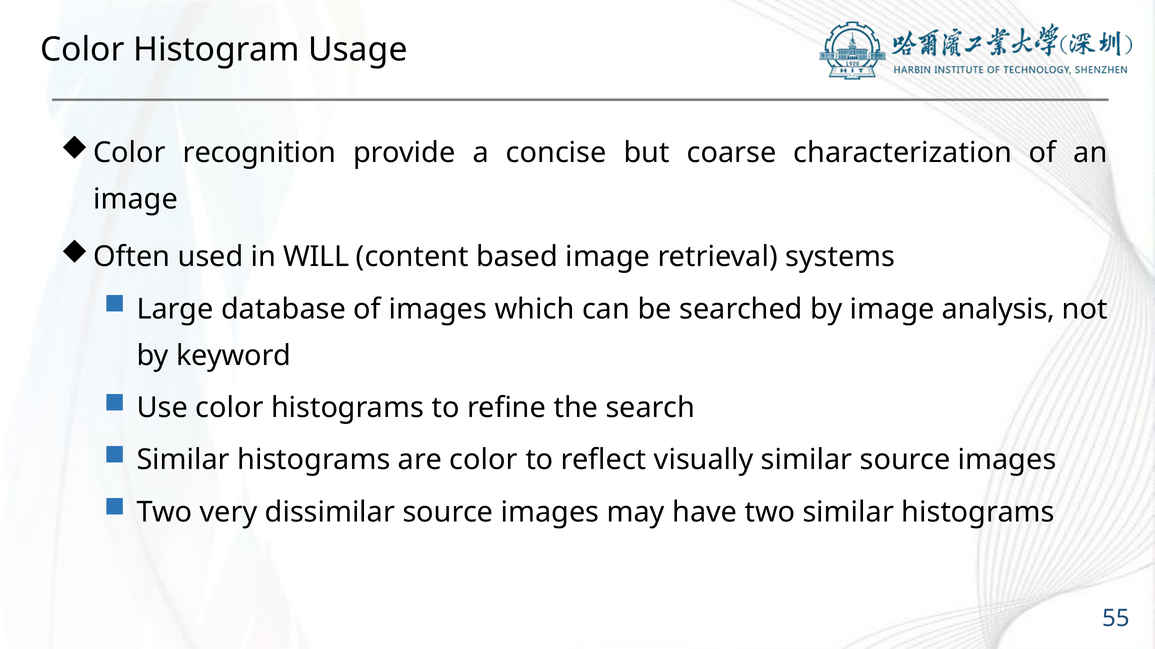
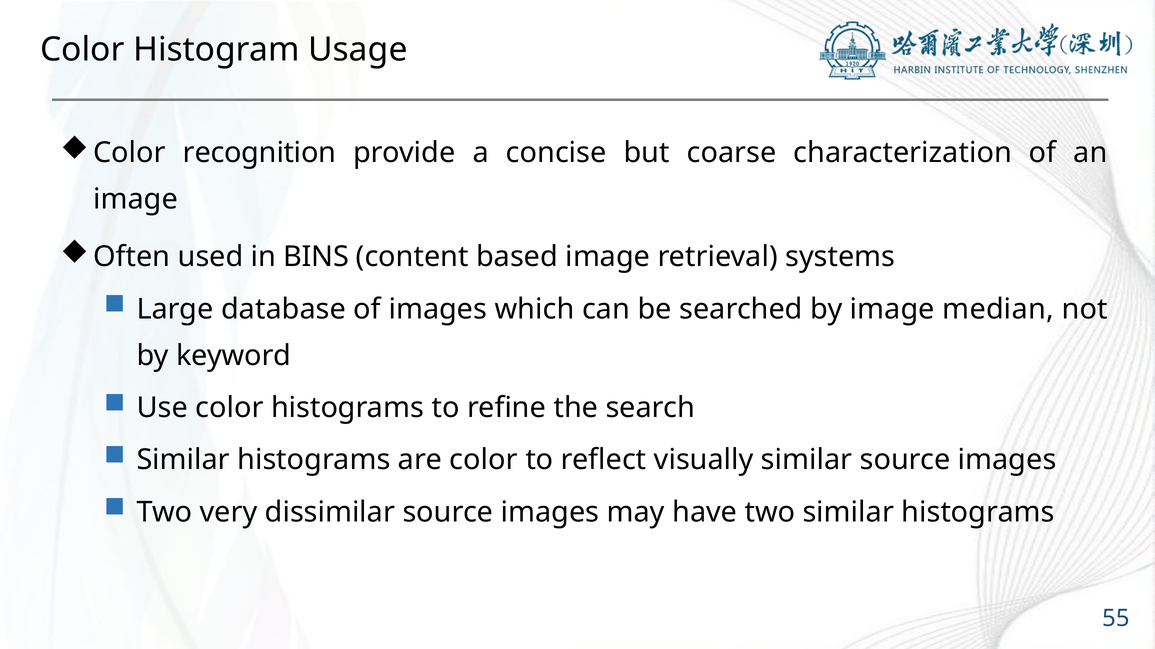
WILL: WILL -> BINS (316, 257)
analysis: analysis -> median (998, 309)
